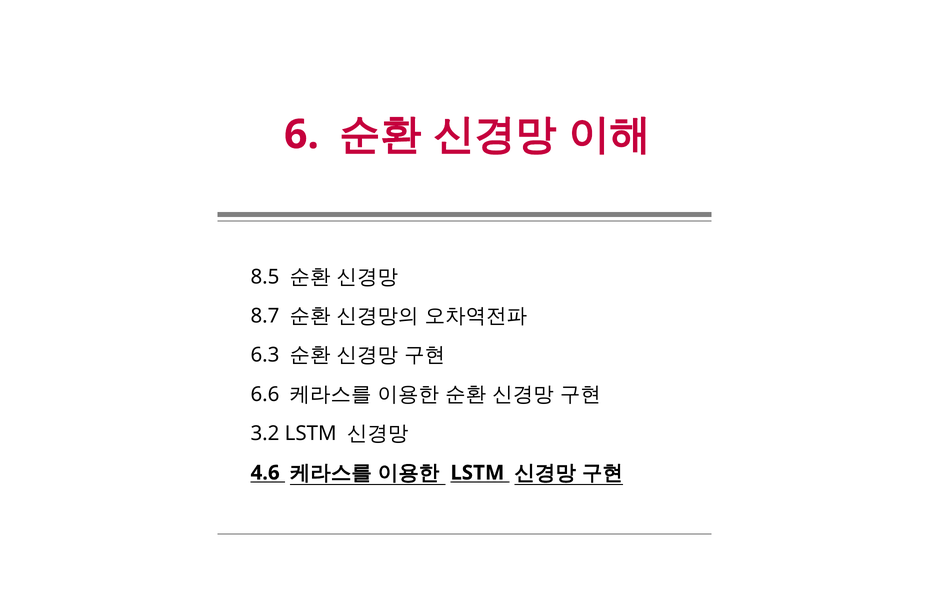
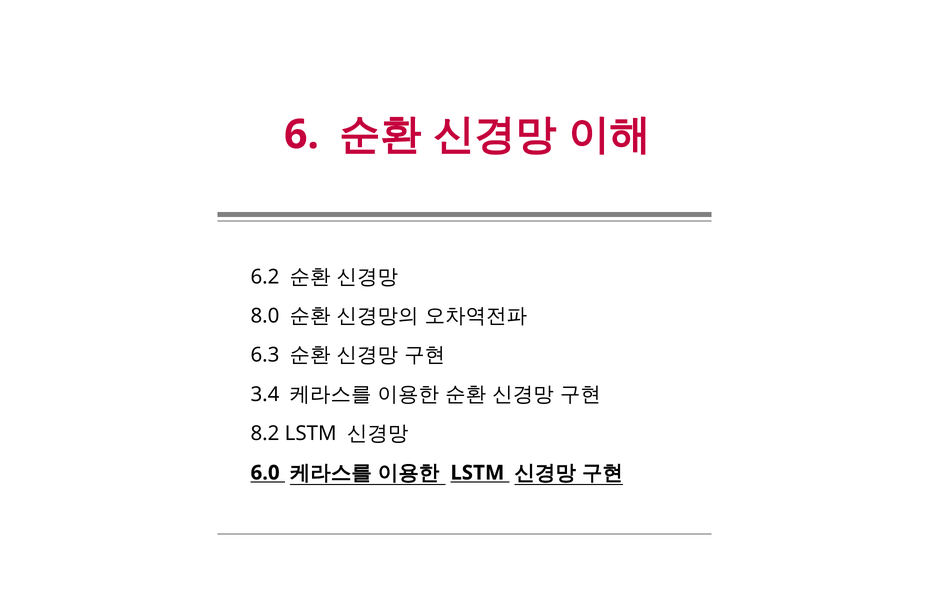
8.5: 8.5 -> 6.2 (265, 277)
8.7: 8.7 -> 8.0 (265, 316)
6.6: 6.6 -> 3.4 (265, 394)
3.2: 3.2 -> 8.2 (265, 433)
4.6: 4.6 -> 6.0 (265, 473)
